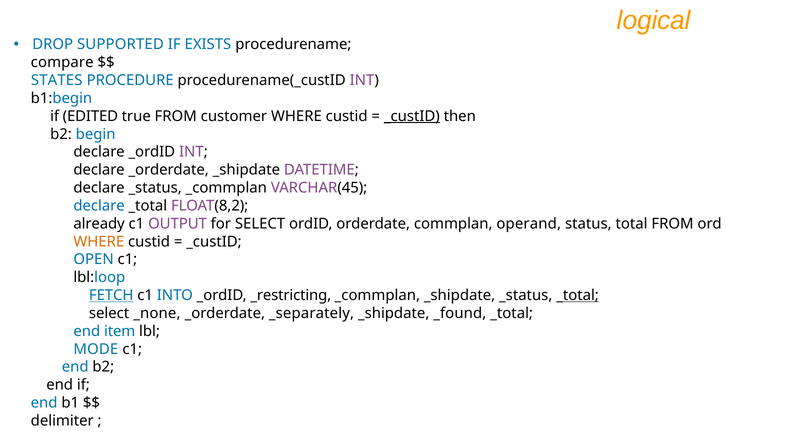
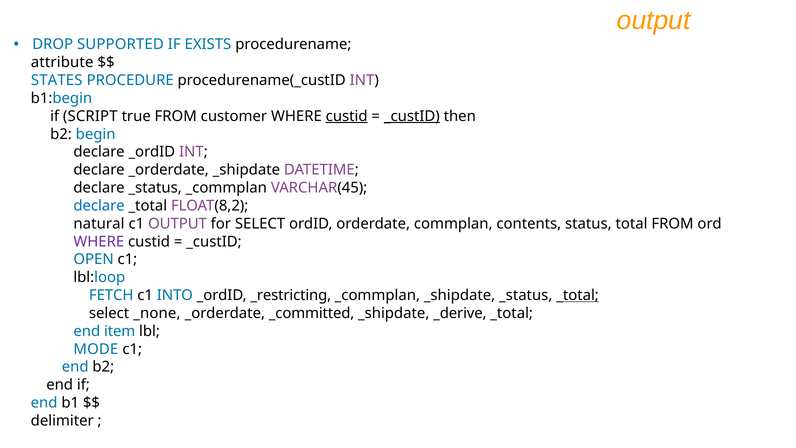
logical: logical -> output (654, 21)
compare: compare -> attribute (62, 62)
EDITED: EDITED -> SCRIPT (90, 116)
custid underline: none -> present (347, 116)
already: already -> natural (99, 224)
operand: operand -> contents (529, 224)
WHERE colour: orange -> purple (99, 241)
FETCH underline: present -> none (111, 295)
_separately: _separately -> _committed (312, 313)
_found: _found -> _derive (460, 313)
